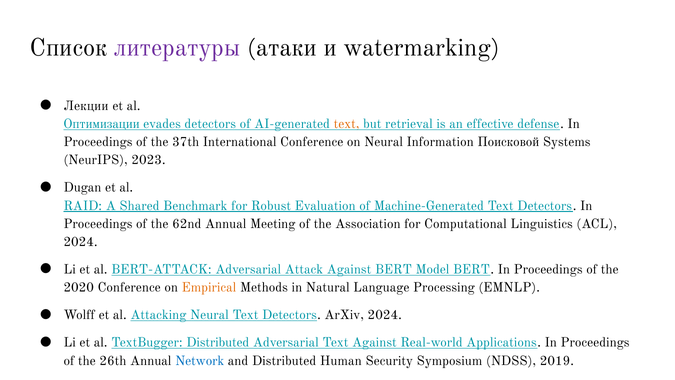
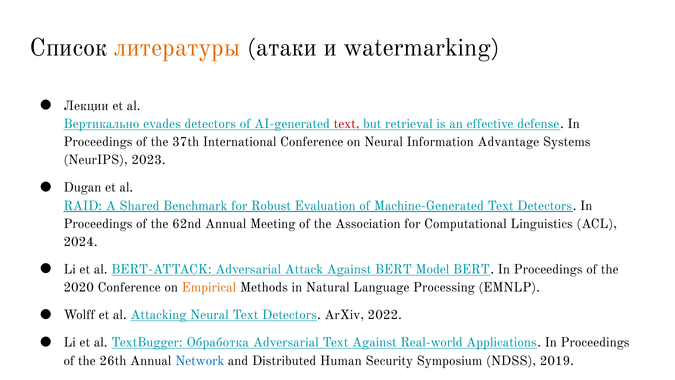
литературы colour: purple -> orange (177, 47)
Оптимизации: Оптимизации -> Вертикально (101, 124)
text colour: orange -> red (347, 124)
Поисковой: Поисковой -> Advantage (508, 142)
ArXiv 2024: 2024 -> 2022 (385, 315)
TextBugger Distributed: Distributed -> Обработка (218, 342)
